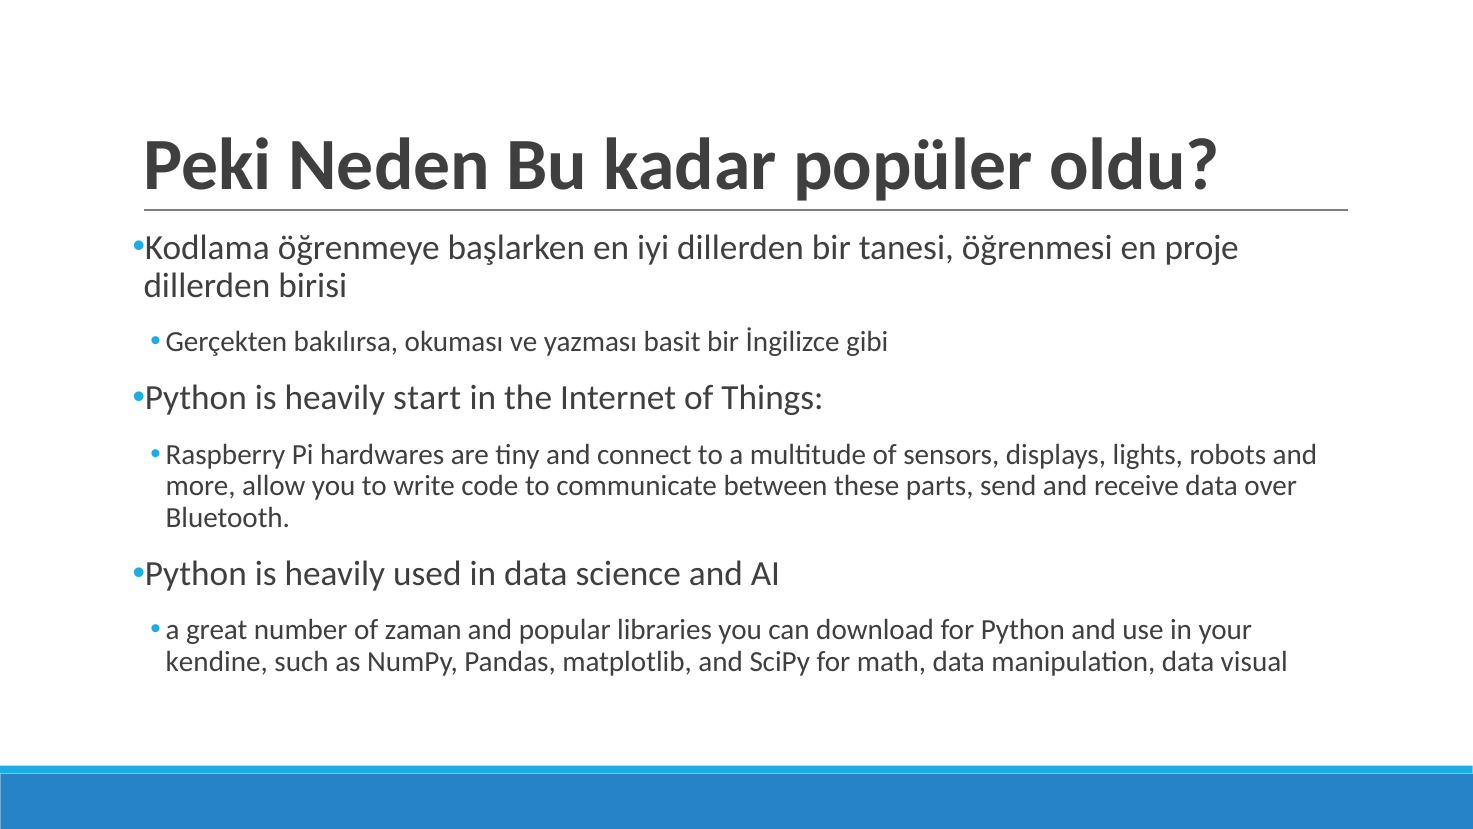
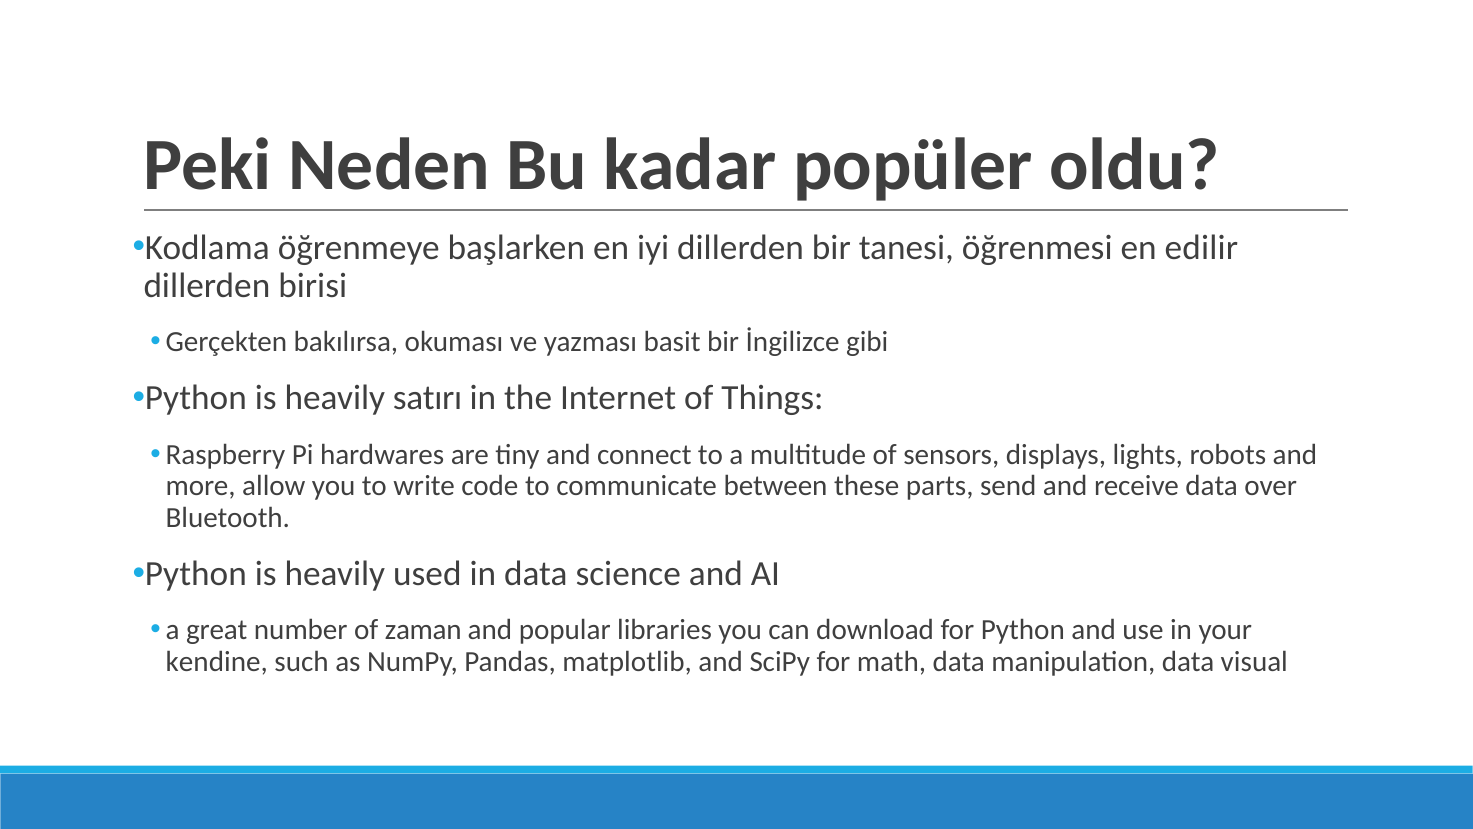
proje: proje -> edilir (1201, 247)
start: start -> satırı (428, 398)
